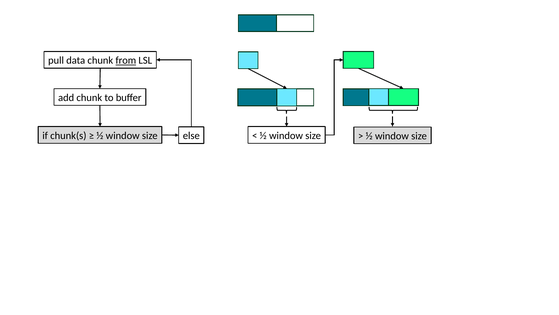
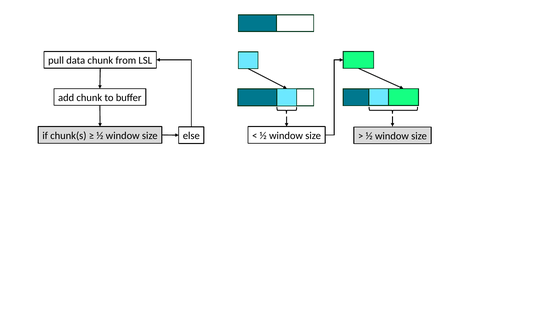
from underline: present -> none (126, 60)
